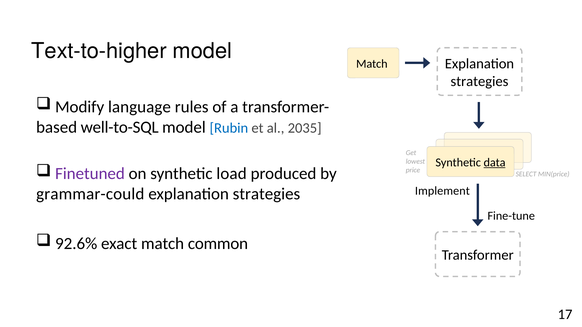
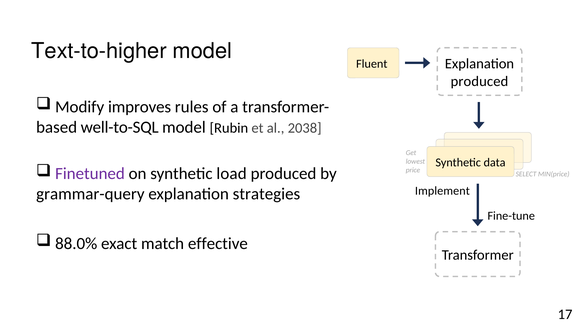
Match: Match -> Fluent (372, 64)
strategies: strategies -> produced (479, 81)
language: language -> improves (140, 107)
Rubin colour: blue -> black (229, 128)
2035: 2035 -> 2038 (305, 128)
data underline: present -> none (495, 163)
grammar-could: grammar-could -> grammar-query (90, 194)
92.6%: 92.6% -> 88.0% (76, 244)
common: common -> effective (218, 244)
